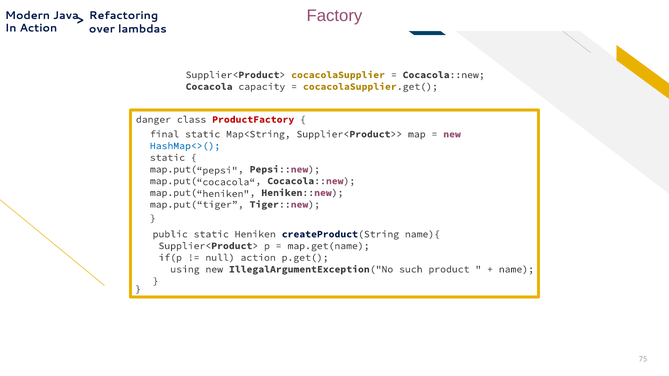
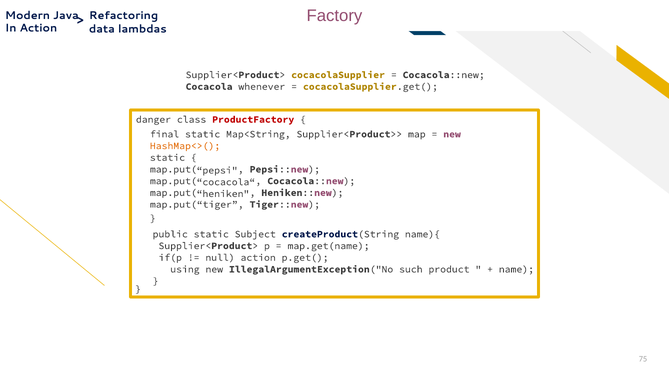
over: over -> data (102, 29)
capacity: capacity -> whenever (262, 87)
HashMap<>( colour: blue -> orange (185, 146)
static Heniken: Heniken -> Subject (255, 234)
